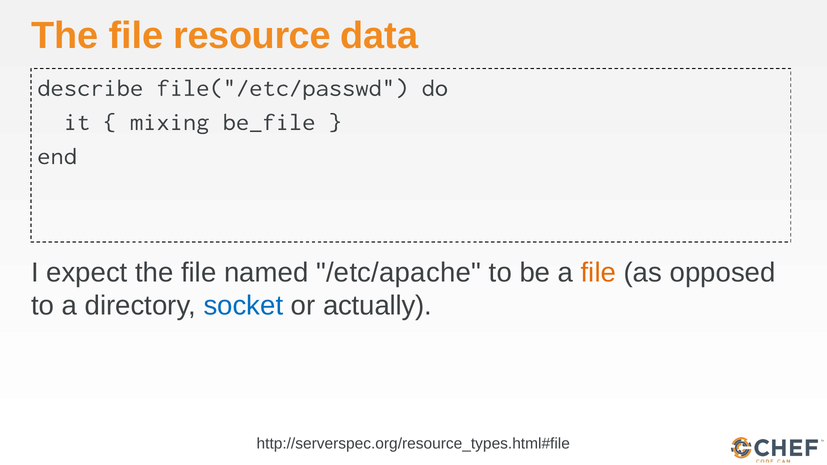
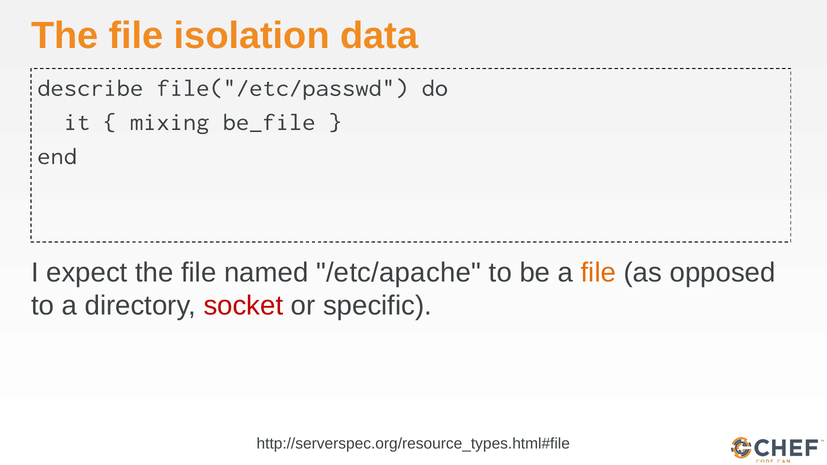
resource: resource -> isolation (252, 36)
socket colour: blue -> red (243, 306)
actually: actually -> specific (377, 306)
